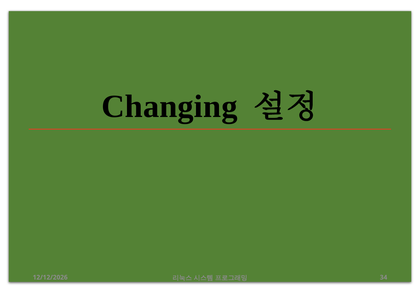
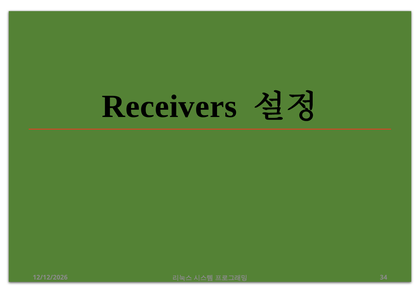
Changing: Changing -> Receivers (169, 106)
